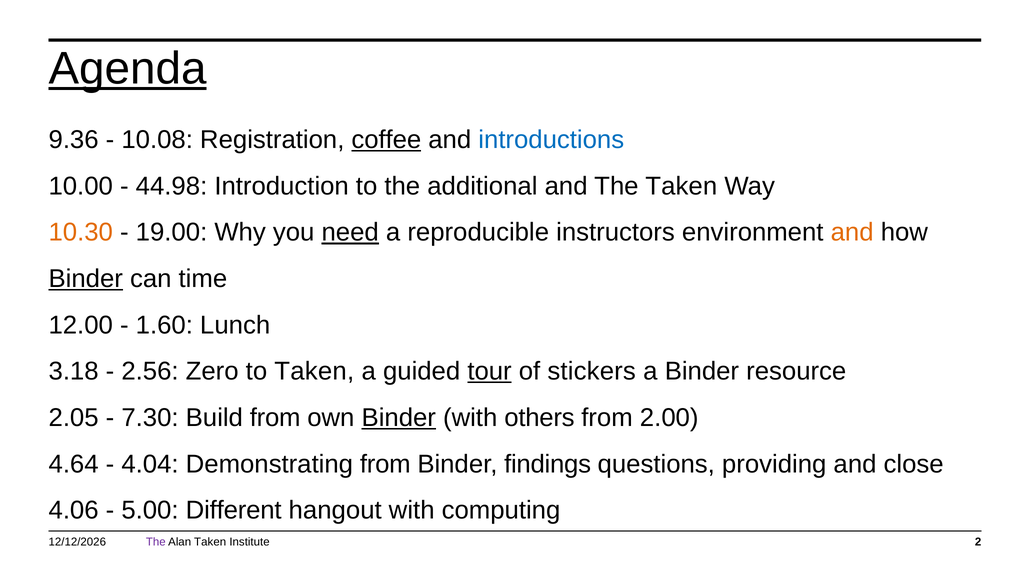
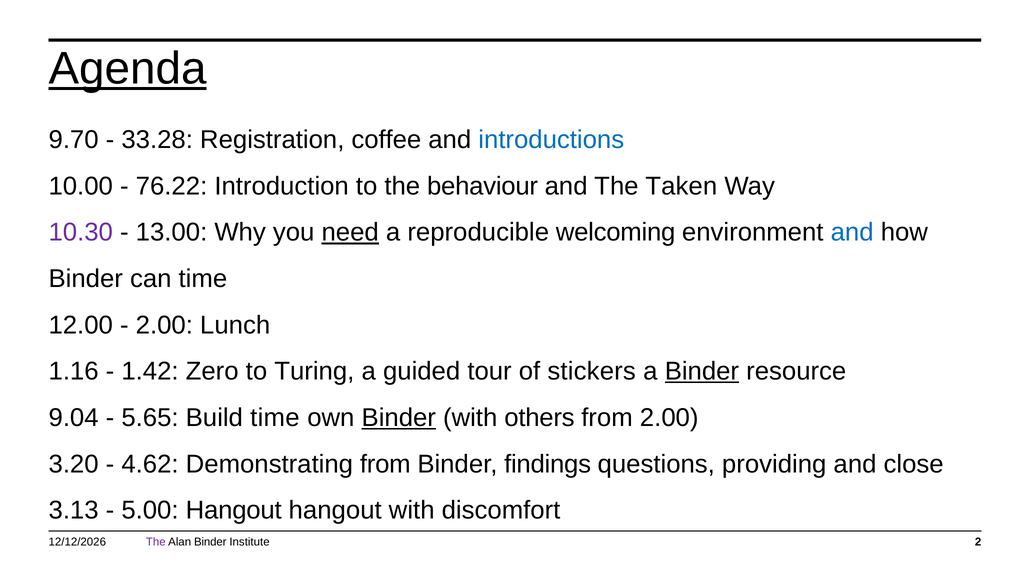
9.36: 9.36 -> 9.70 (74, 140)
10.08: 10.08 -> 33.28 (157, 140)
coffee underline: present -> none (386, 140)
44.98: 44.98 -> 76.22 (171, 186)
additional: additional -> behaviour (483, 186)
10.30 colour: orange -> purple (81, 233)
19.00: 19.00 -> 13.00 (171, 233)
instructors: instructors -> welcoming (616, 233)
and colour: orange -> blue (852, 233)
Binder underline: present -> none (86, 279)
1.60: 1.60 -> 2.00 (164, 325)
3.18: 3.18 -> 1.16 (74, 372)
2.56: 2.56 -> 1.42 (150, 372)
to Taken: Taken -> Turing (314, 372)
tour underline: present -> none (490, 372)
Binder underline: none -> present (702, 372)
2.05: 2.05 -> 9.04 (74, 418)
7.30: 7.30 -> 5.65 (150, 418)
Build from: from -> time (275, 418)
4.64: 4.64 -> 3.20 (74, 464)
4.04: 4.04 -> 4.62 (150, 464)
4.06: 4.06 -> 3.13 (74, 511)
5.00 Different: Different -> Hangout (234, 511)
computing: computing -> discomfort (501, 511)
Taken: Taken -> Binder (210, 542)
